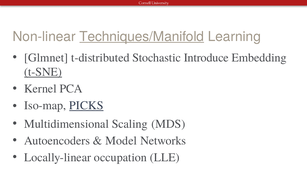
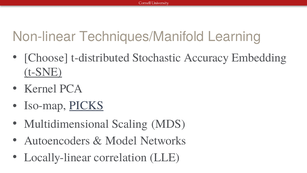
Techniques/Manifold underline: present -> none (142, 36)
Glmnet: Glmnet -> Choose (46, 58)
Introduce: Introduce -> Accuracy (206, 58)
occupation: occupation -> correlation (120, 157)
